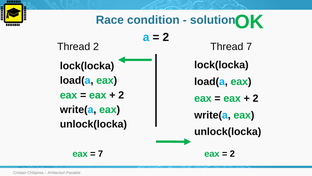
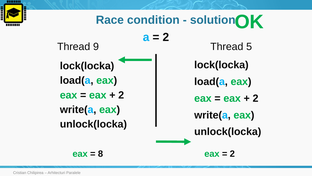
Thread 2: 2 -> 9 (96, 47)
Thread 7: 7 -> 5 (249, 47)
7: 7 -> 8 (101, 153)
